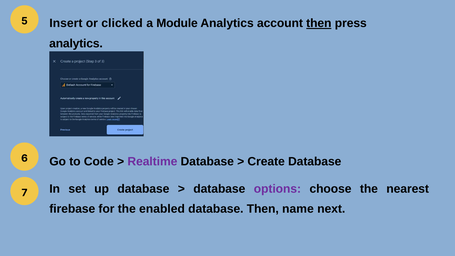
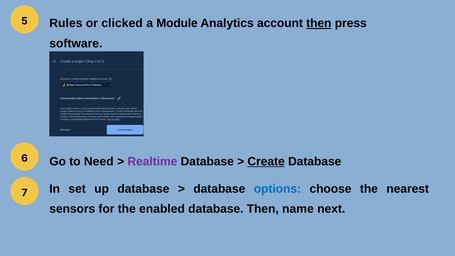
Insert: Insert -> Rules (66, 23)
analytics: analytics -> software (76, 43)
Code: Code -> Need (99, 161)
Create underline: none -> present (266, 161)
options colour: purple -> blue (277, 189)
firebase: firebase -> sensors (72, 209)
